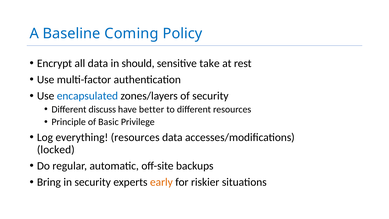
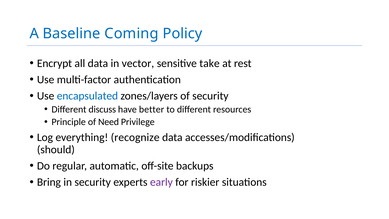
should: should -> vector (138, 63)
Basic: Basic -> Need (109, 122)
everything resources: resources -> recognize (135, 137)
locked: locked -> should (56, 149)
early colour: orange -> purple (161, 182)
